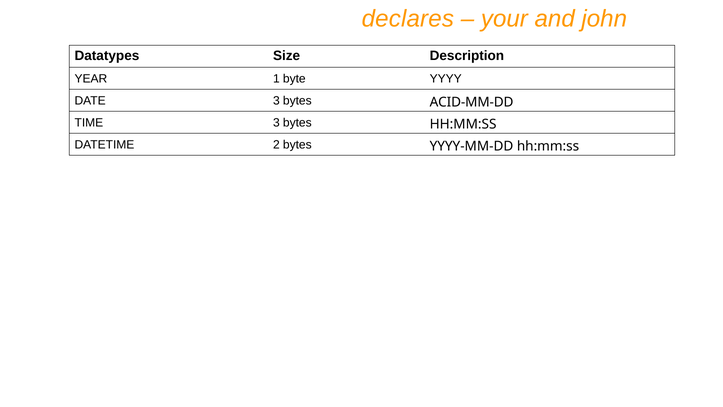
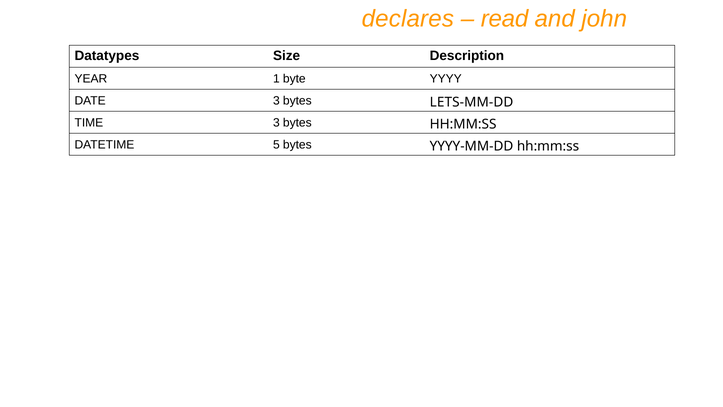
your: your -> read (505, 19)
ACID-MM-DD: ACID-MM-DD -> LETS-MM-DD (471, 102)
2: 2 -> 5 (276, 144)
